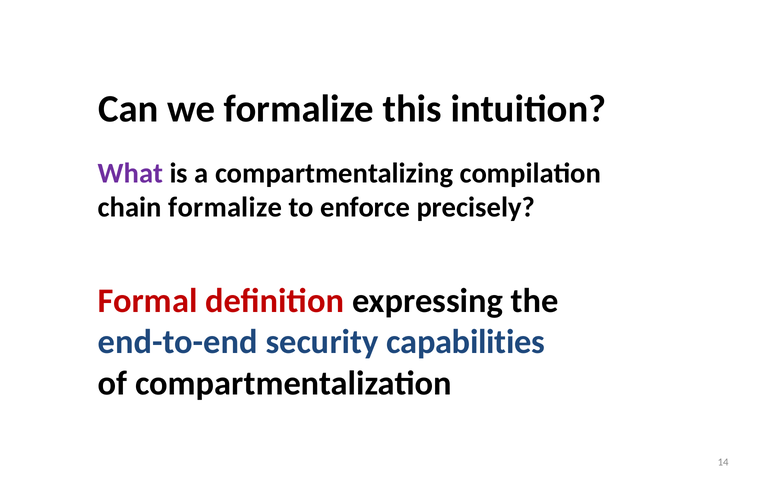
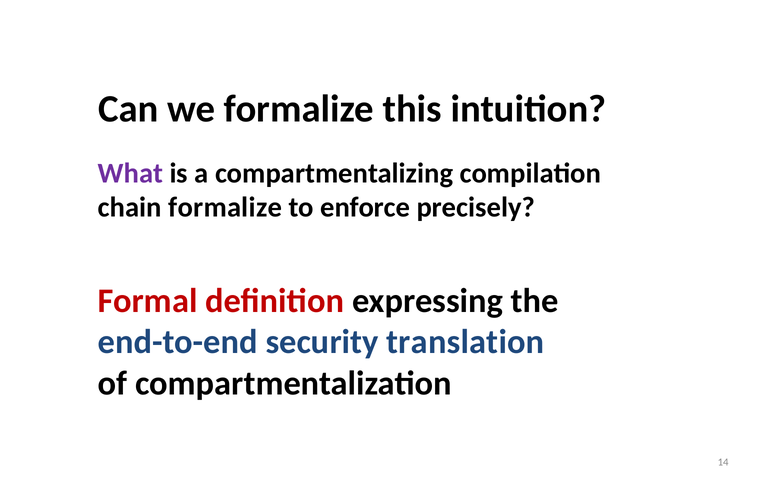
capabilities: capabilities -> translation (465, 342)
